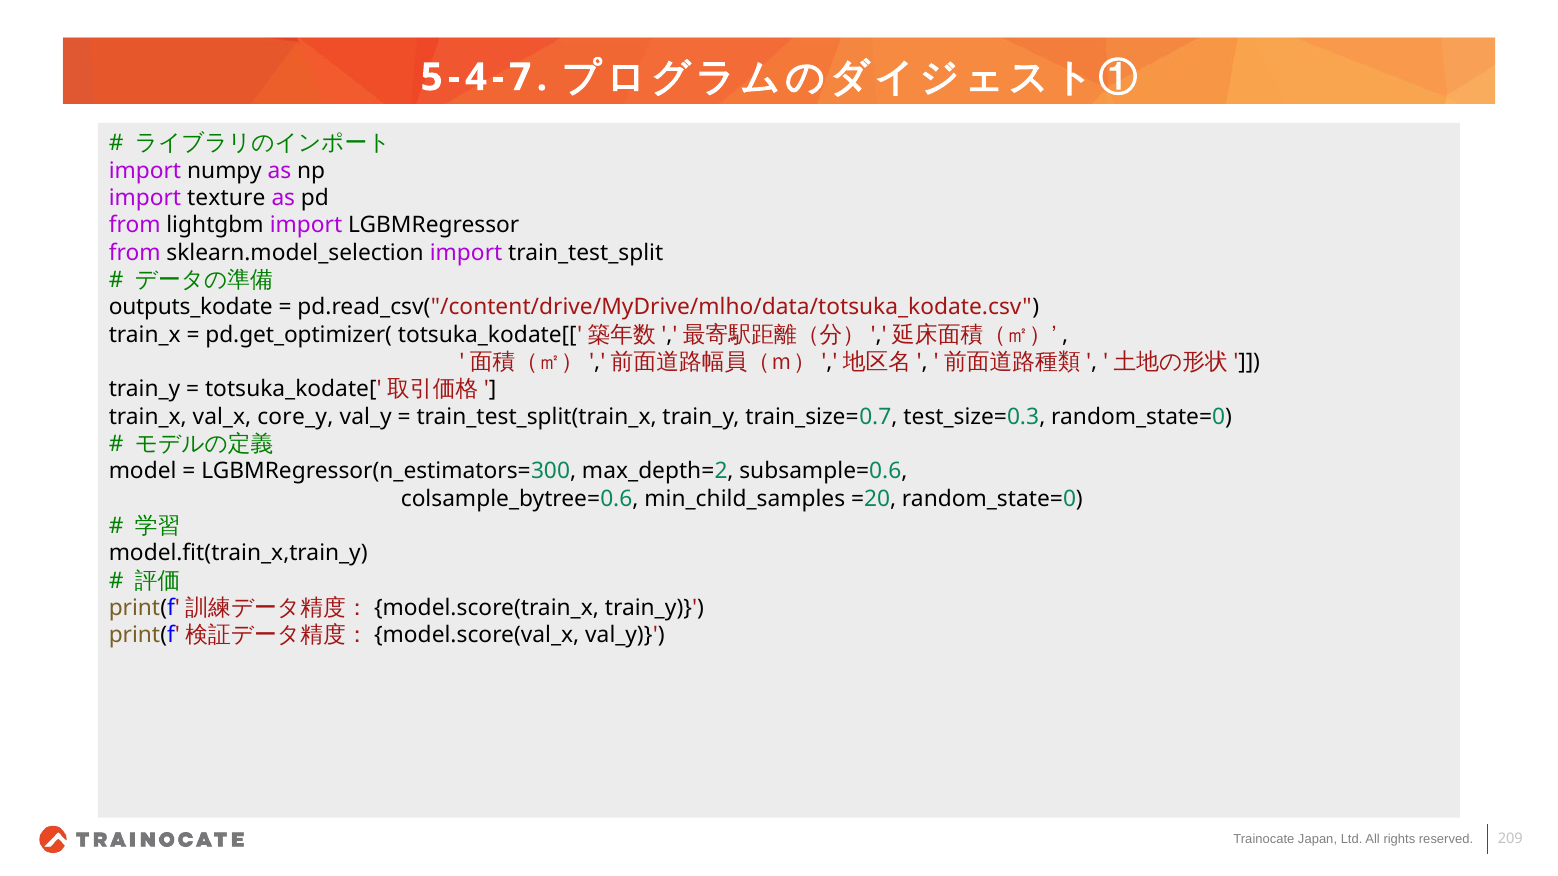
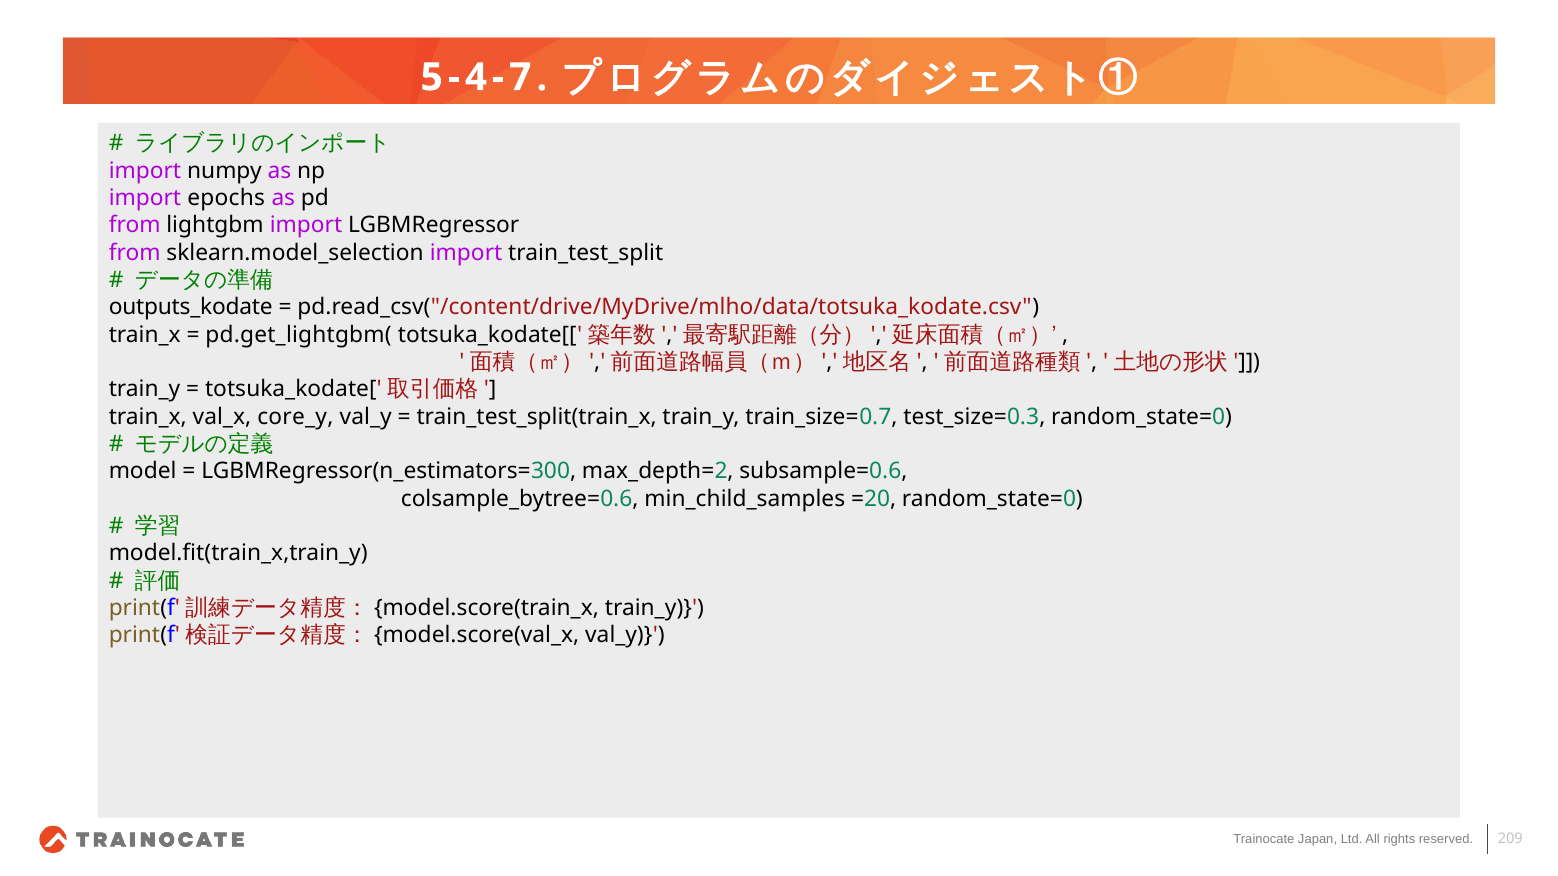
texture: texture -> epochs (226, 198)
pd.get_optimizer(: pd.get_optimizer( -> pd.get_lightgbm( (299, 335)
